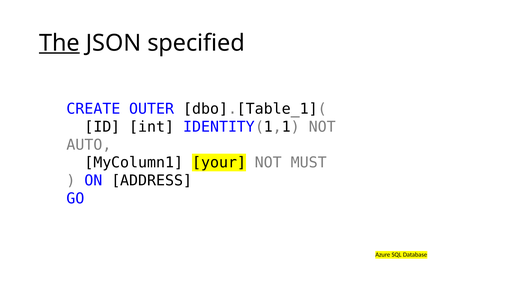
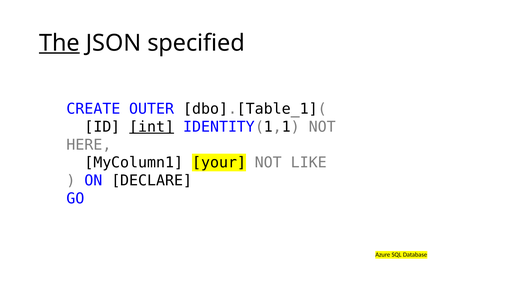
int underline: none -> present (152, 127)
AUTO: AUTO -> HERE (89, 145)
MUST: MUST -> LIKE (309, 163)
ADDRESS: ADDRESS -> DECLARE (152, 181)
